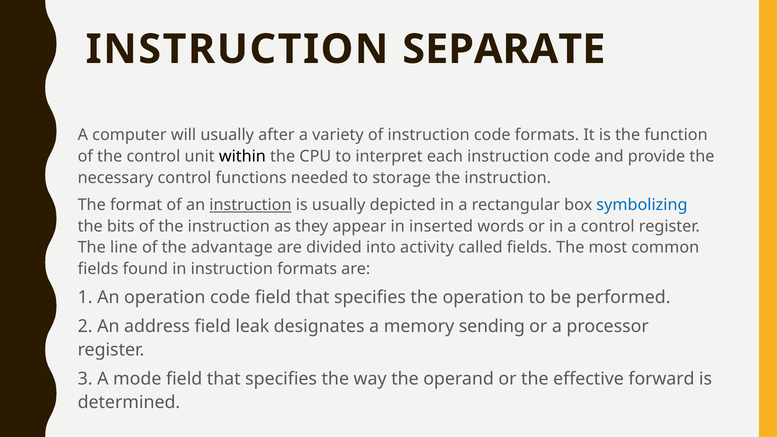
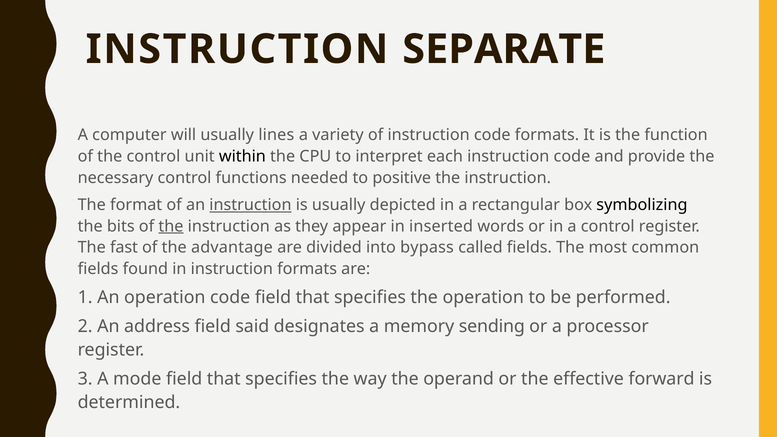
after: after -> lines (276, 135)
storage: storage -> positive (402, 178)
symbolizing colour: blue -> black (642, 205)
the underline: none -> present (171, 226)
line: line -> fast (124, 248)
activity: activity -> bypass (427, 248)
leak: leak -> said (252, 326)
